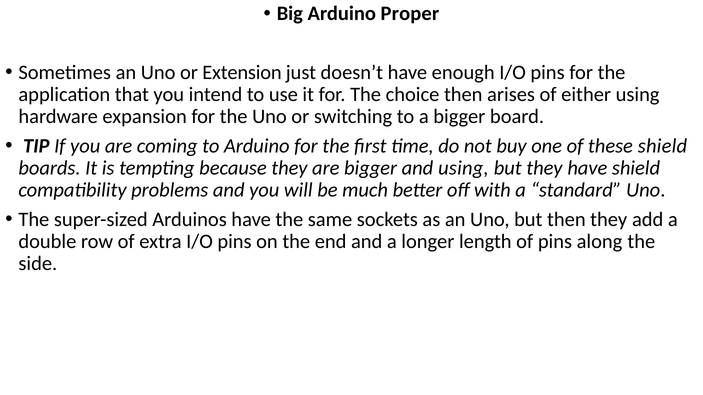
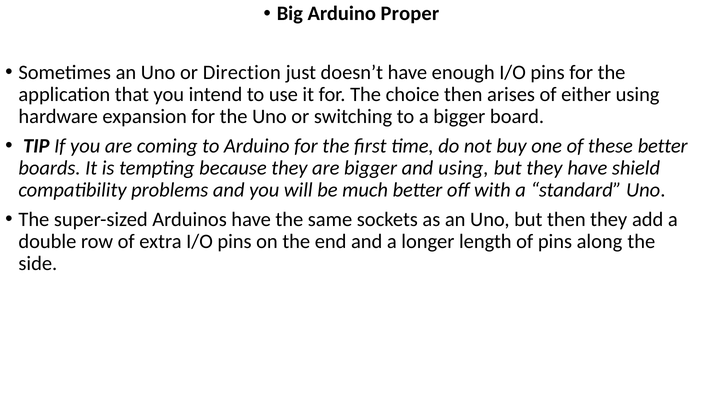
Extension: Extension -> Direction (242, 72)
these shield: shield -> better (663, 146)
